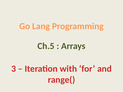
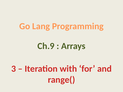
Ch.5: Ch.5 -> Ch.9 (46, 46)
